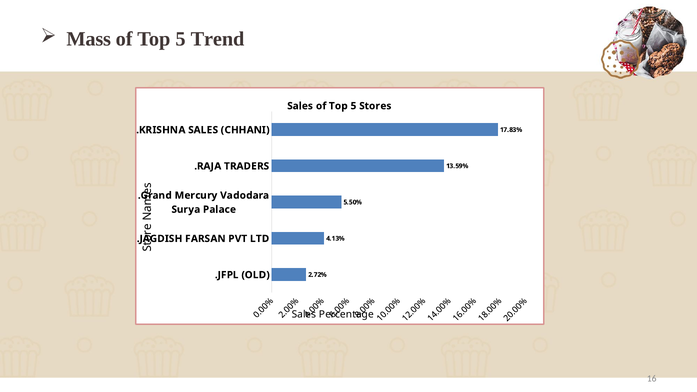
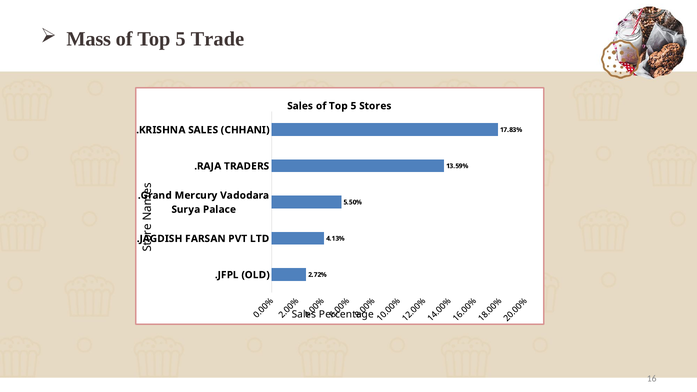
Trend: Trend -> Trade (217, 39)
